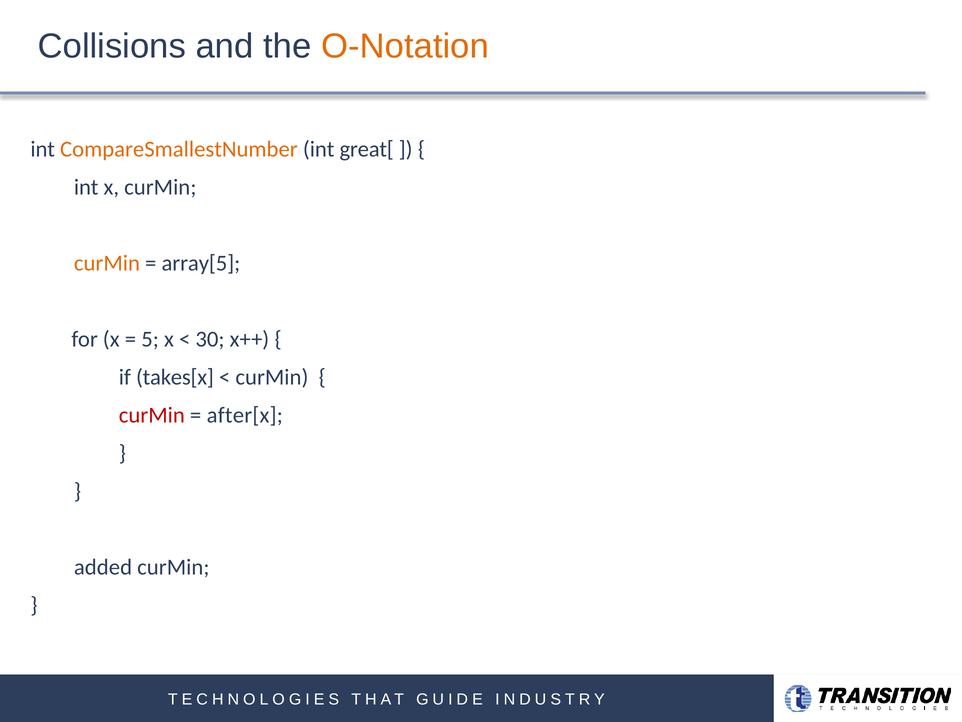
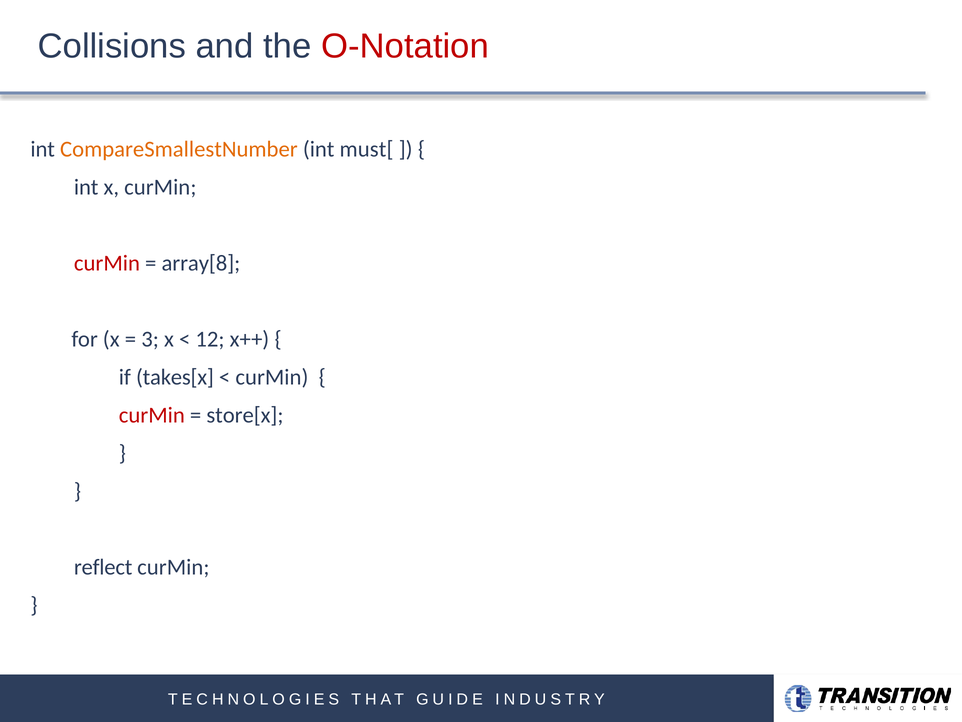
O-Notation colour: orange -> red (405, 46)
great[: great[ -> must[ (366, 149)
curMin colour: orange -> red (107, 263)
array[5: array[5 -> array[8 (201, 263)
5: 5 -> 3 (150, 339)
30: 30 -> 12 (210, 339)
after[x: after[x -> store[x (245, 415)
added: added -> reflect (103, 567)
